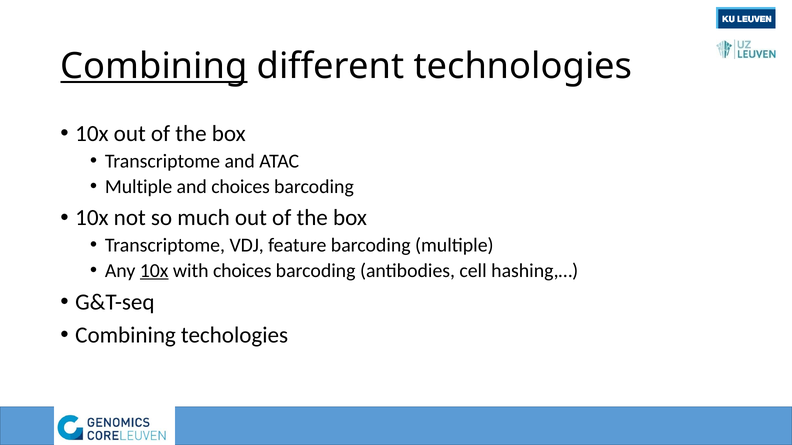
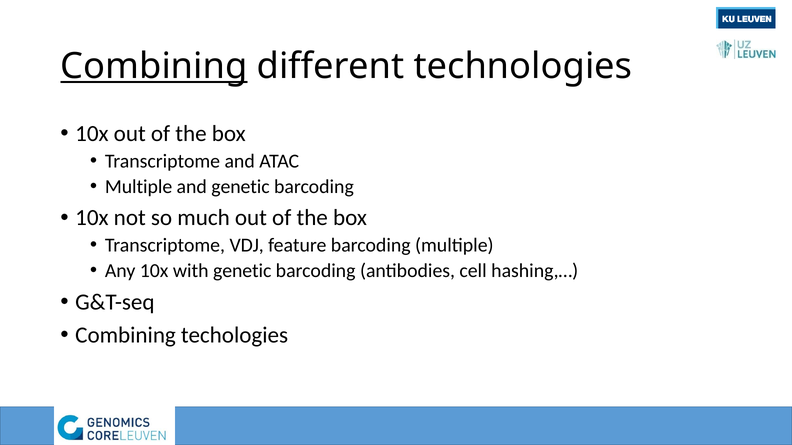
and choices: choices -> genetic (241, 187)
10x underline: present -> none (154, 271)
with choices: choices -> genetic (242, 271)
